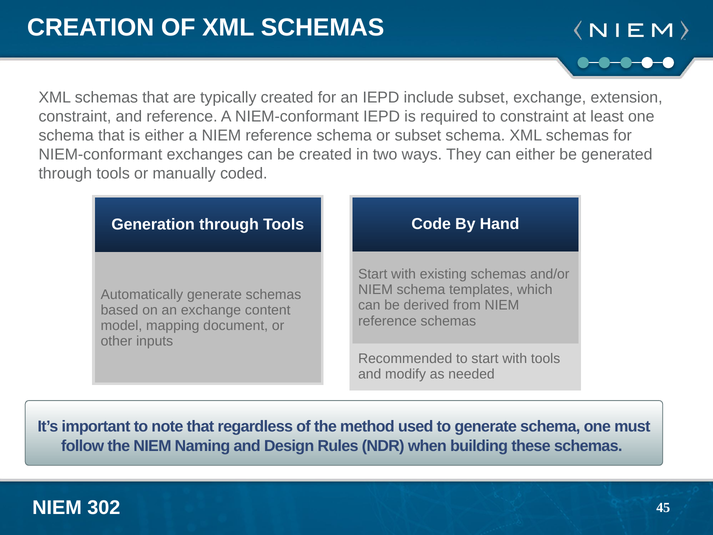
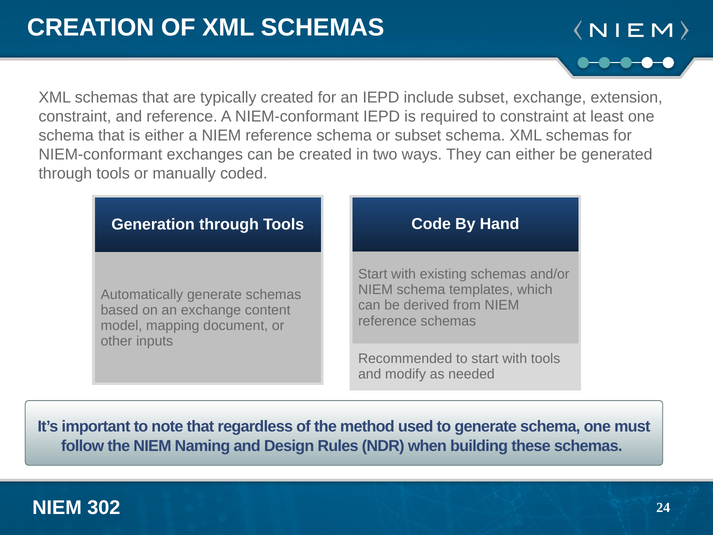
45: 45 -> 24 (663, 507)
